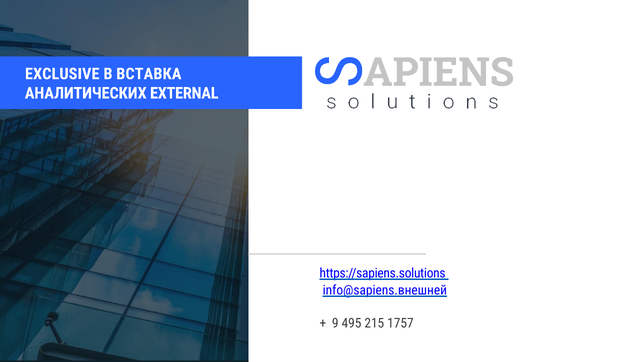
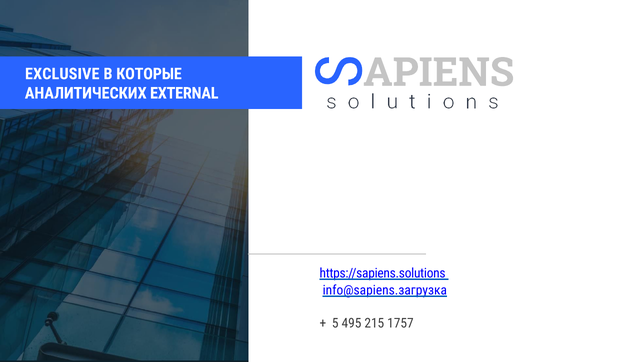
ВСТАВКА: ВСТАВКА -> КОТОРЫЕ (149, 74)
info@sapiens.внешней: info@sapiens.внешней -> info@sapiens.загрузка (385, 290)
9: 9 -> 5 (335, 323)
